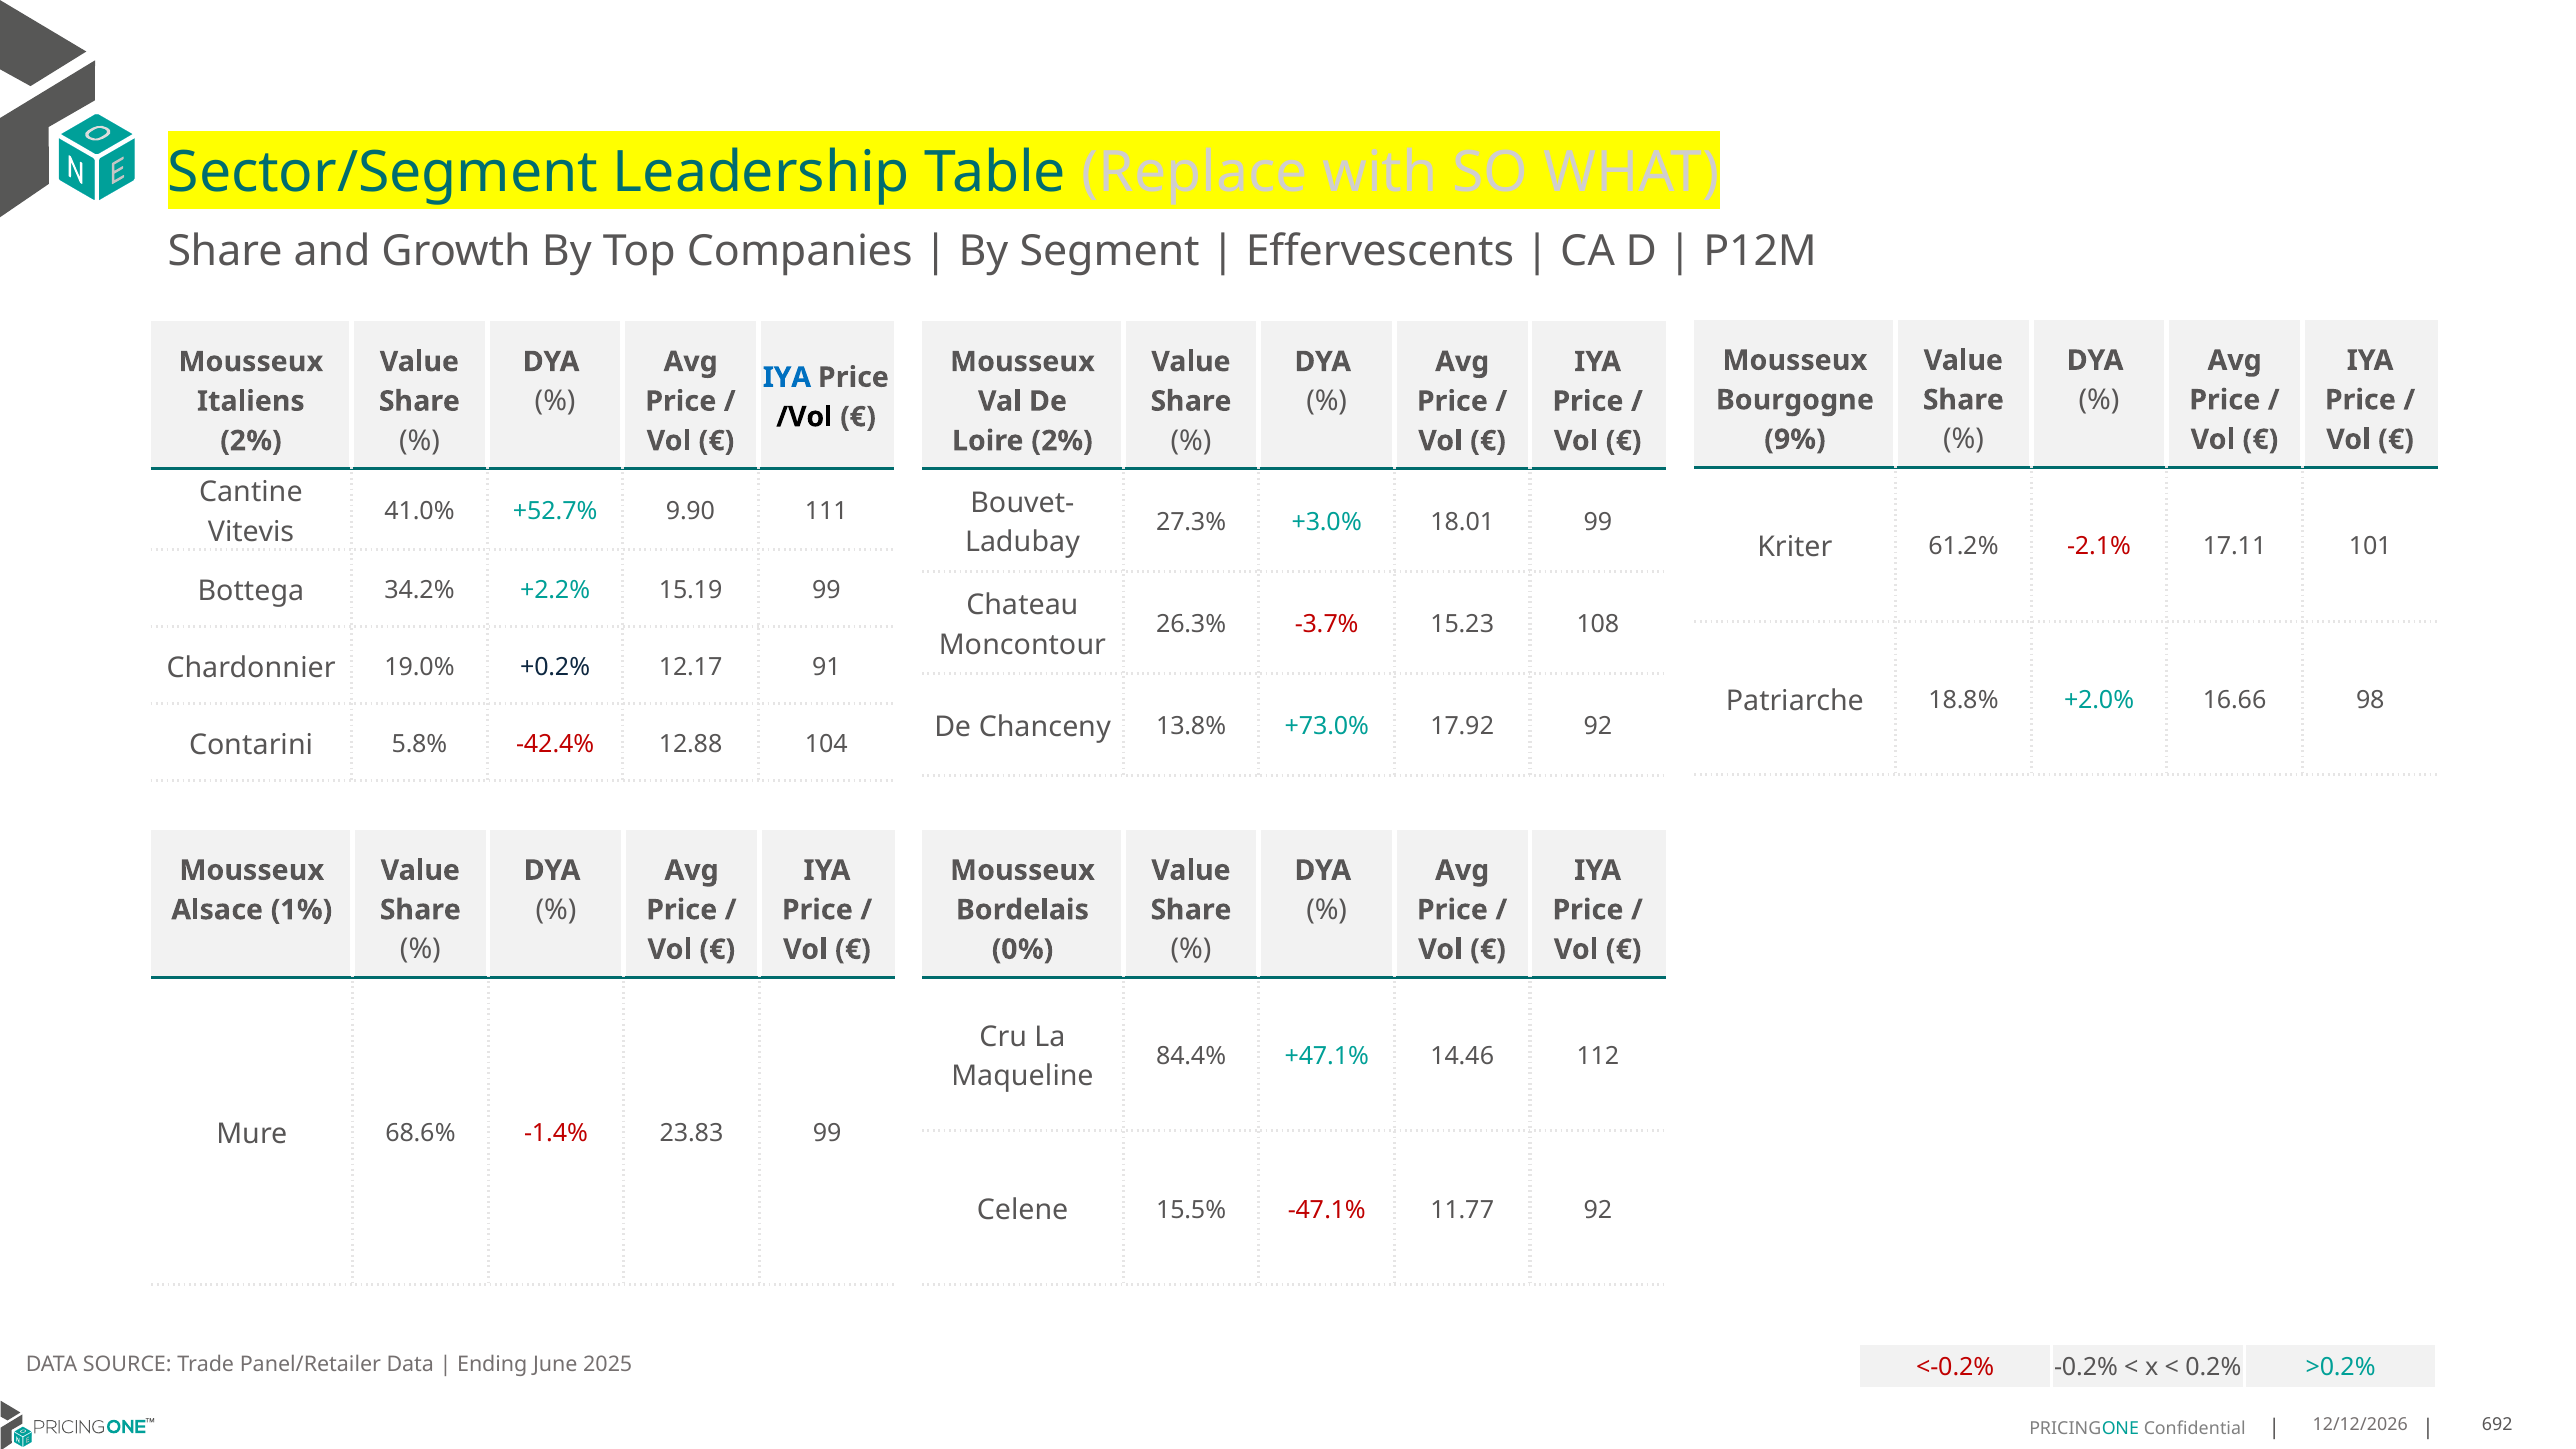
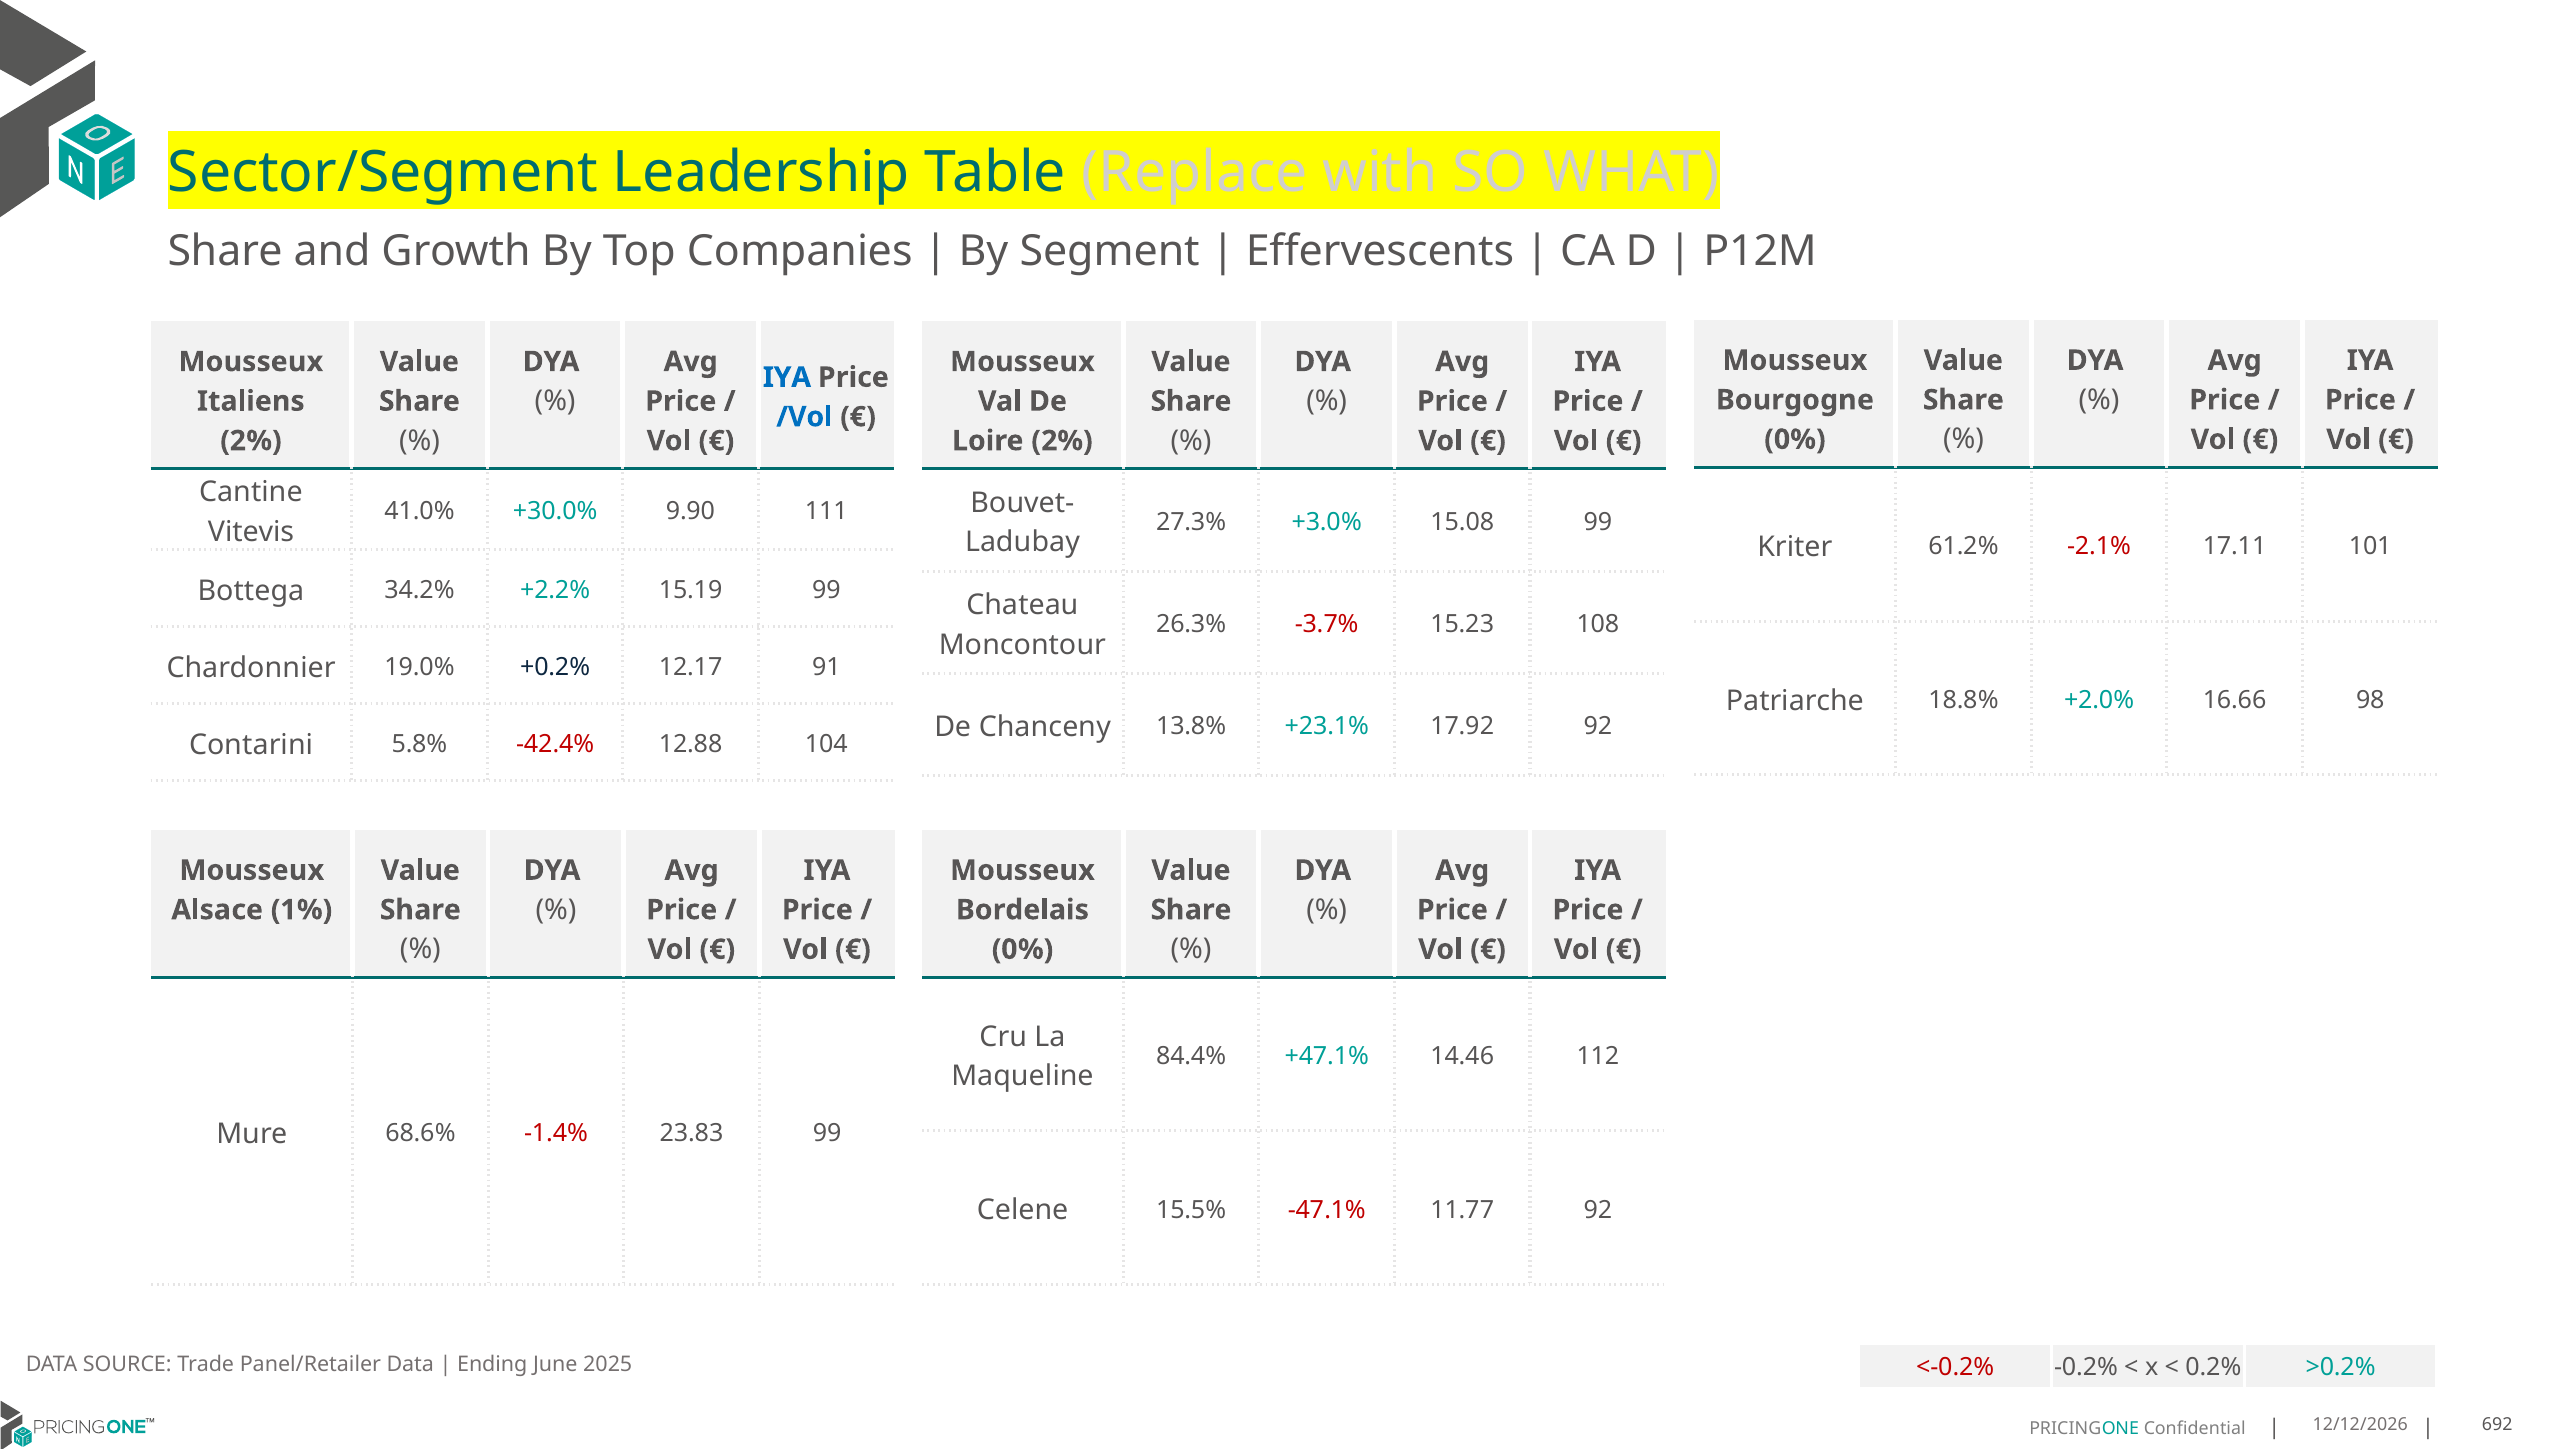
/Vol colour: black -> blue (804, 417)
9%: 9% -> 0% (1795, 440)
+52.7%: +52.7% -> +30.0% (555, 511)
18.01: 18.01 -> 15.08 (1462, 522)
+73.0%: +73.0% -> +23.1% (1327, 727)
